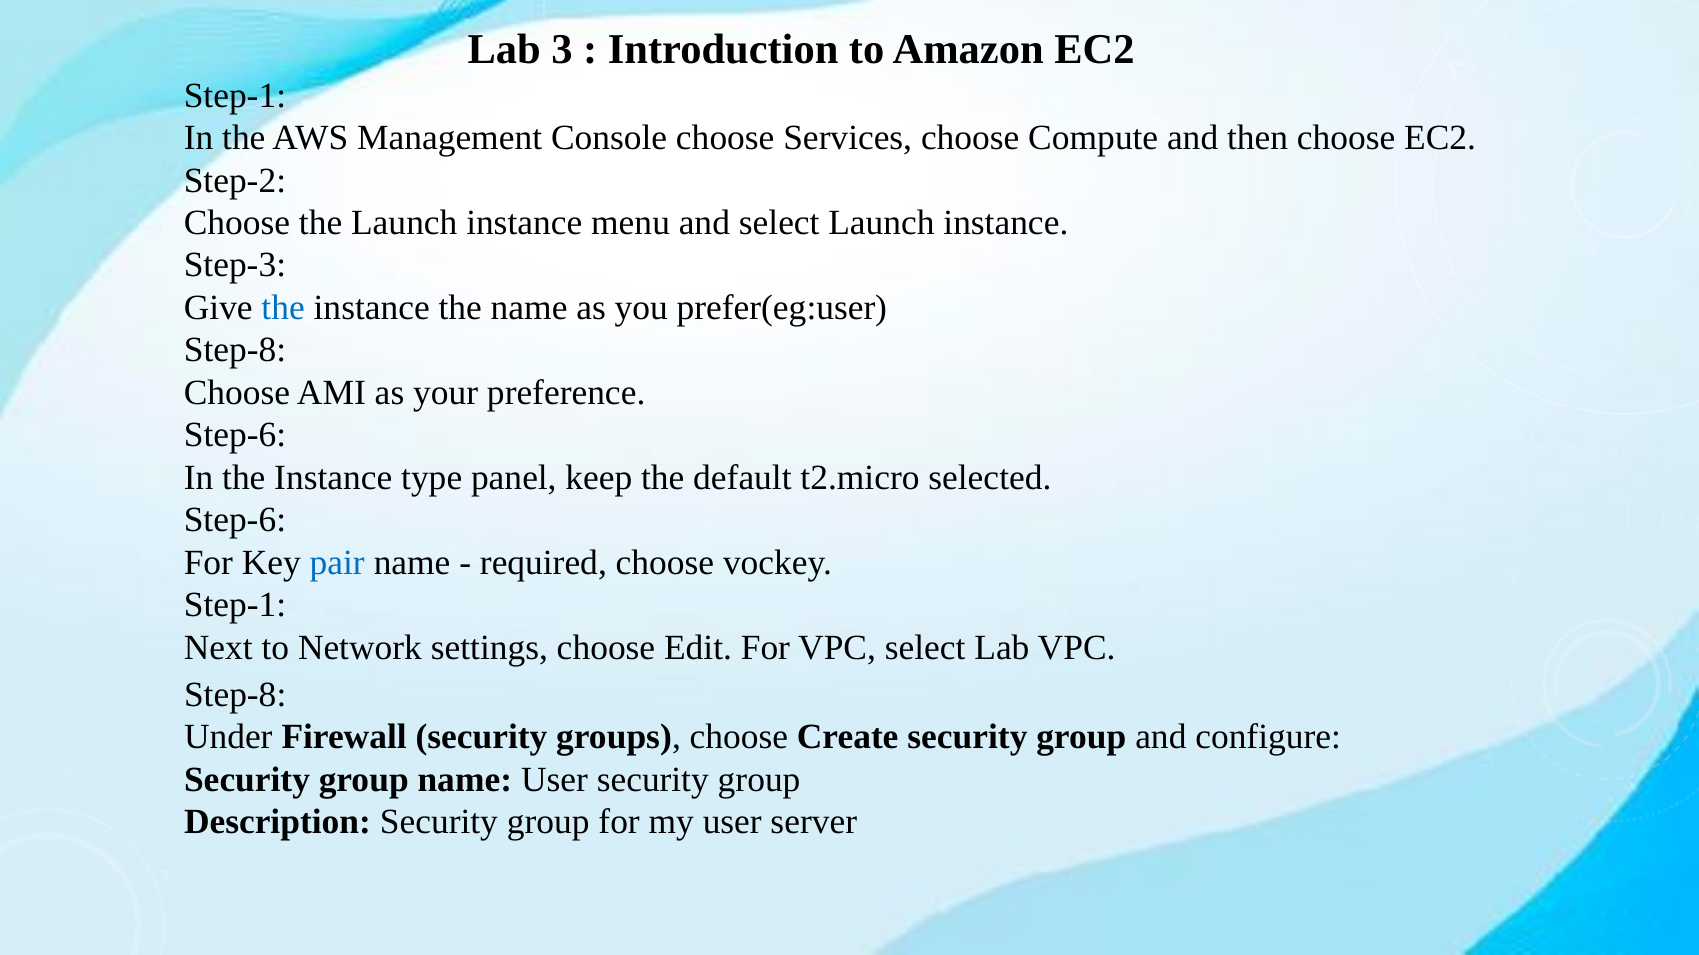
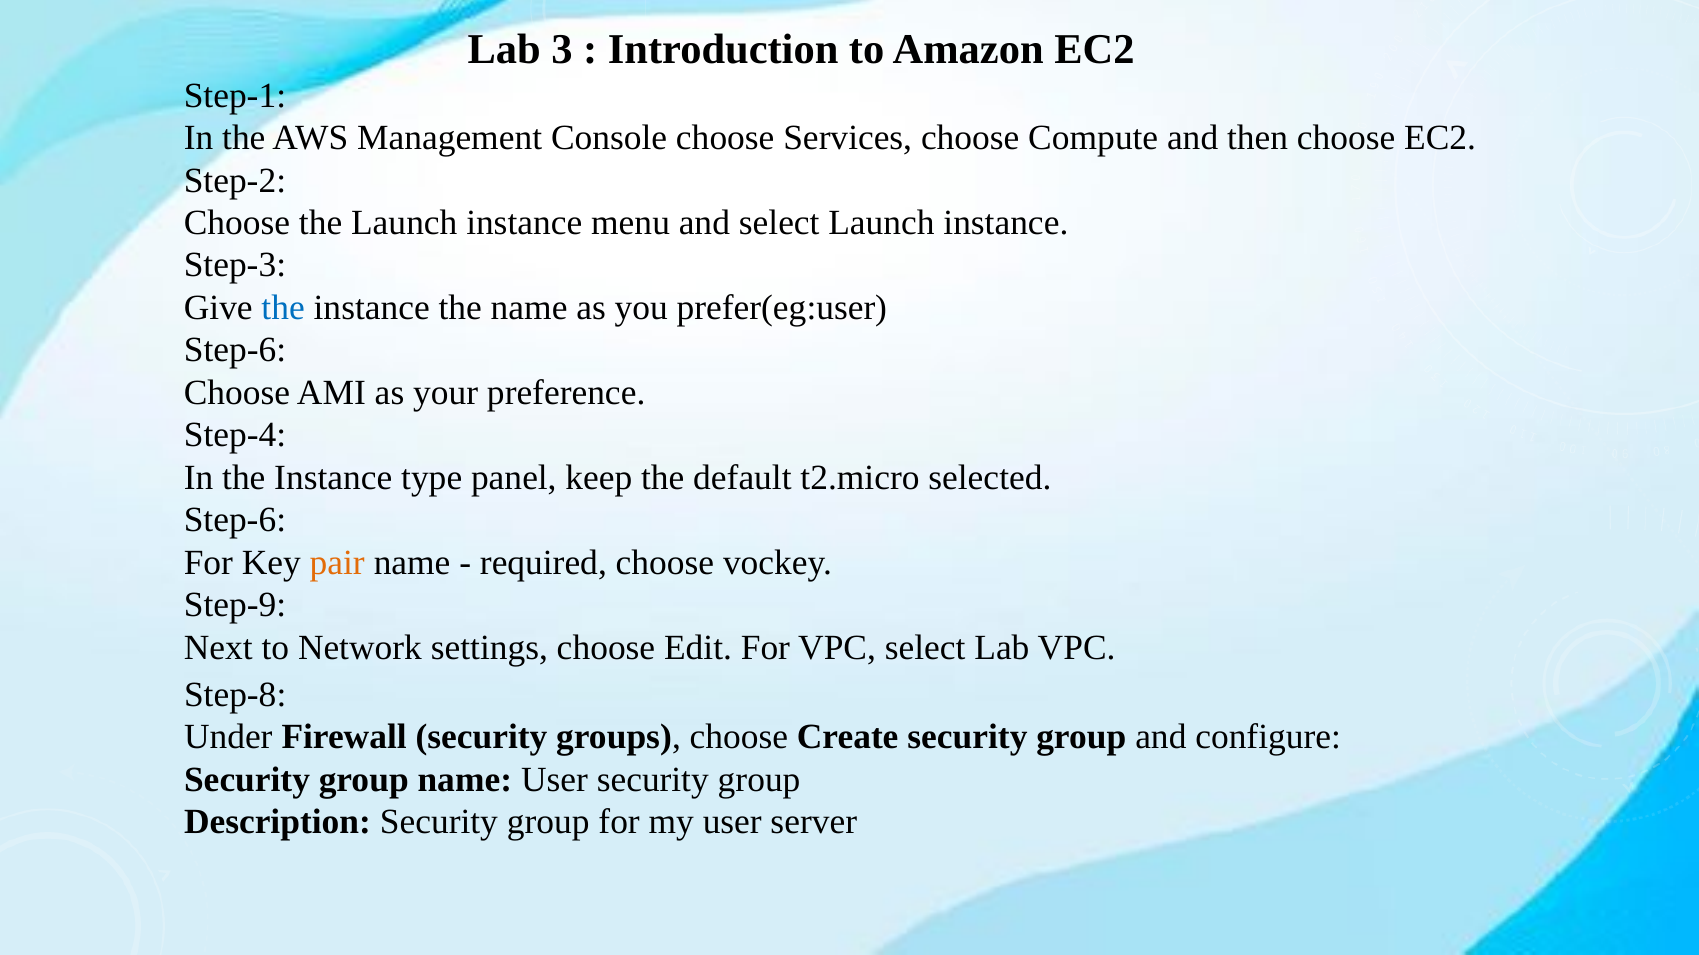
Step-8: Step-8 -> Step-6 (235, 350)
Step-6: Step-6 -> Step-4 (235, 435)
pair colour: blue -> orange (337, 563)
Step-1: Step-1 -> Step-9 (235, 605)
